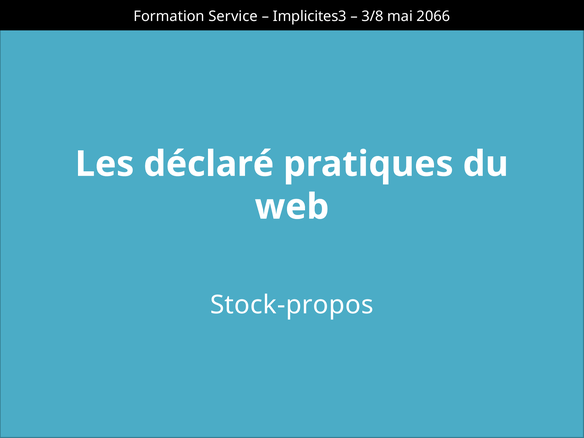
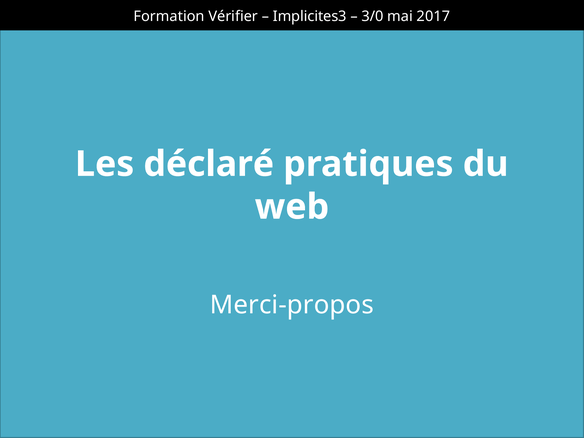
Service: Service -> Vérifier (233, 16)
3/8: 3/8 -> 3/0 (372, 16)
2066: 2066 -> 2017 (433, 16)
Stock-propos: Stock-propos -> Merci-propos (292, 305)
